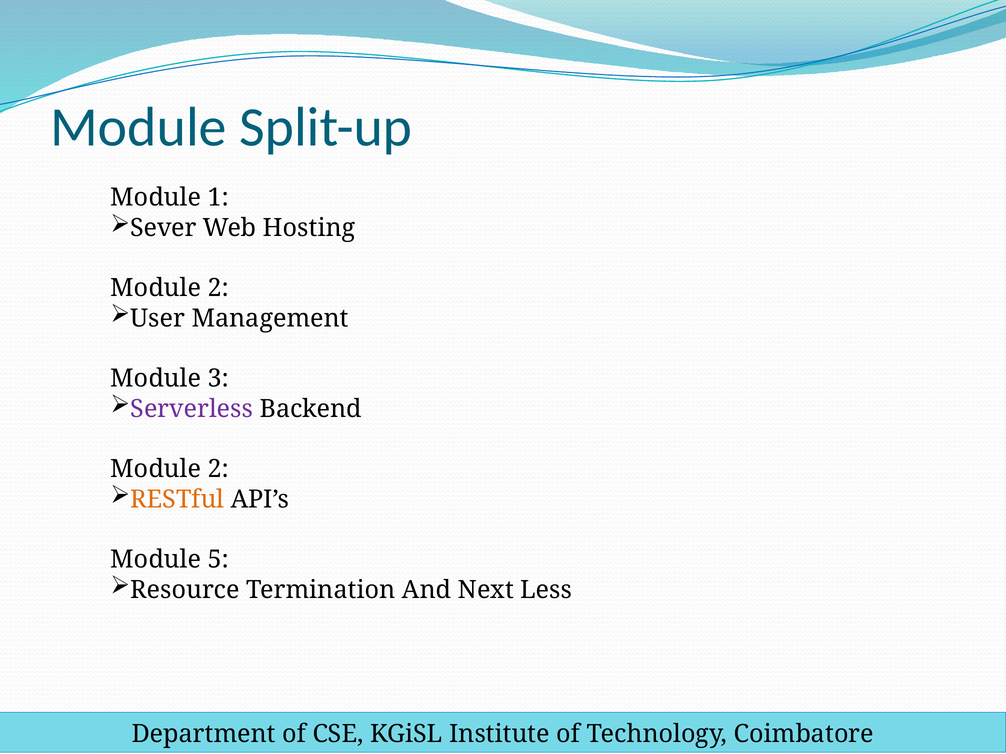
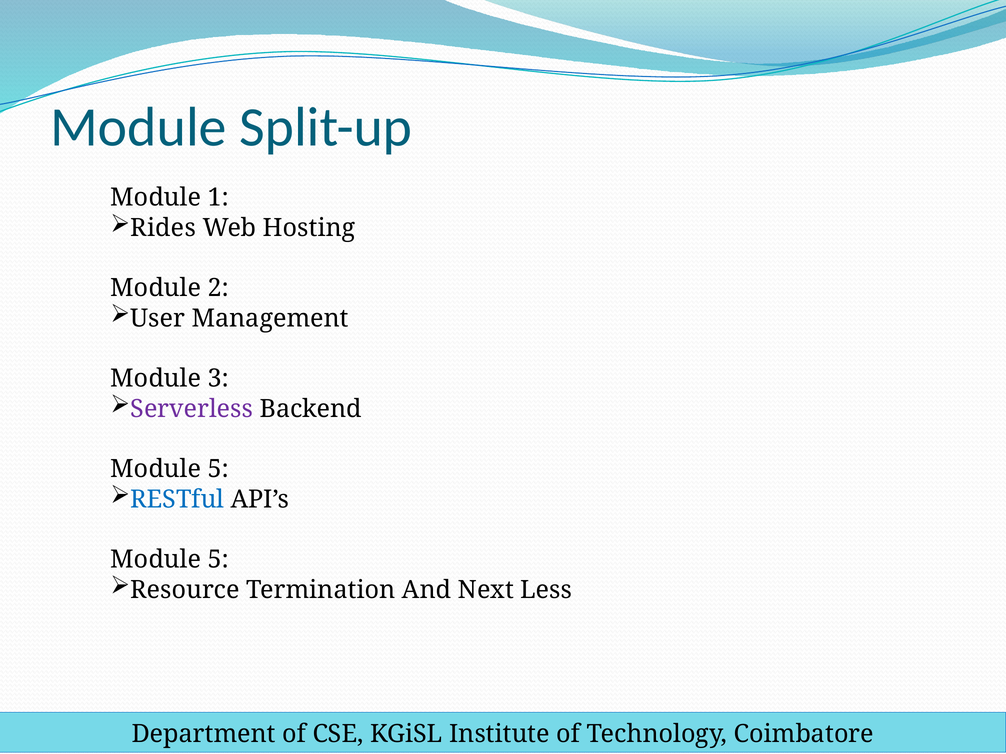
Sever: Sever -> Rides (163, 228)
2: 2 -> 5 (218, 469)
RESTful colour: orange -> blue (177, 500)
